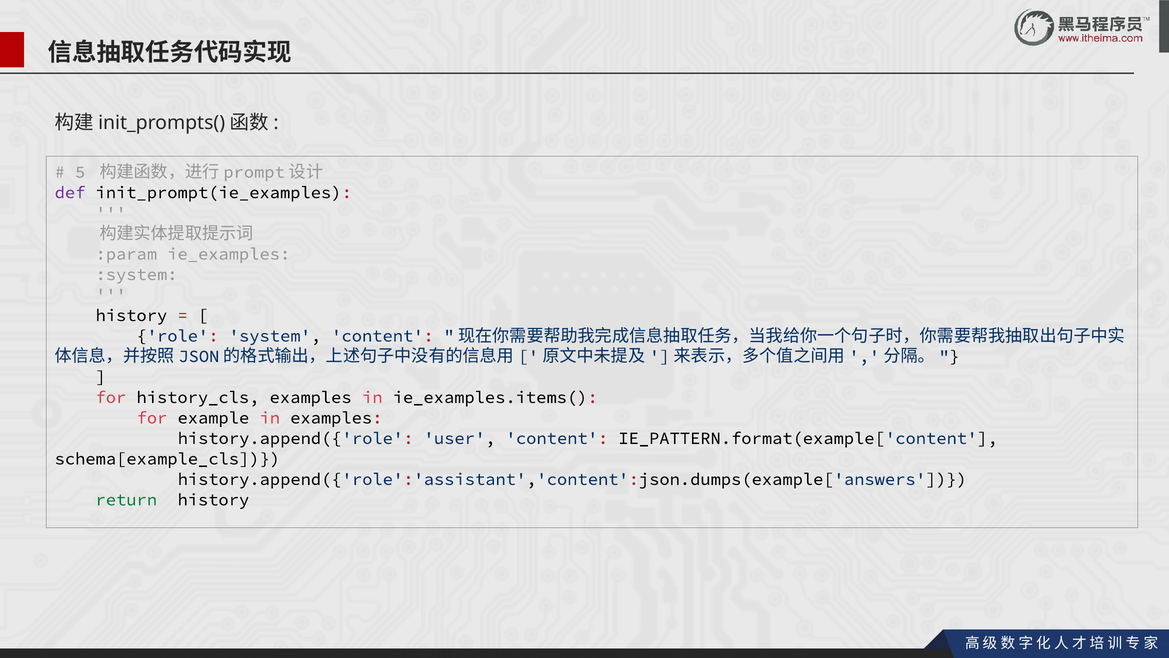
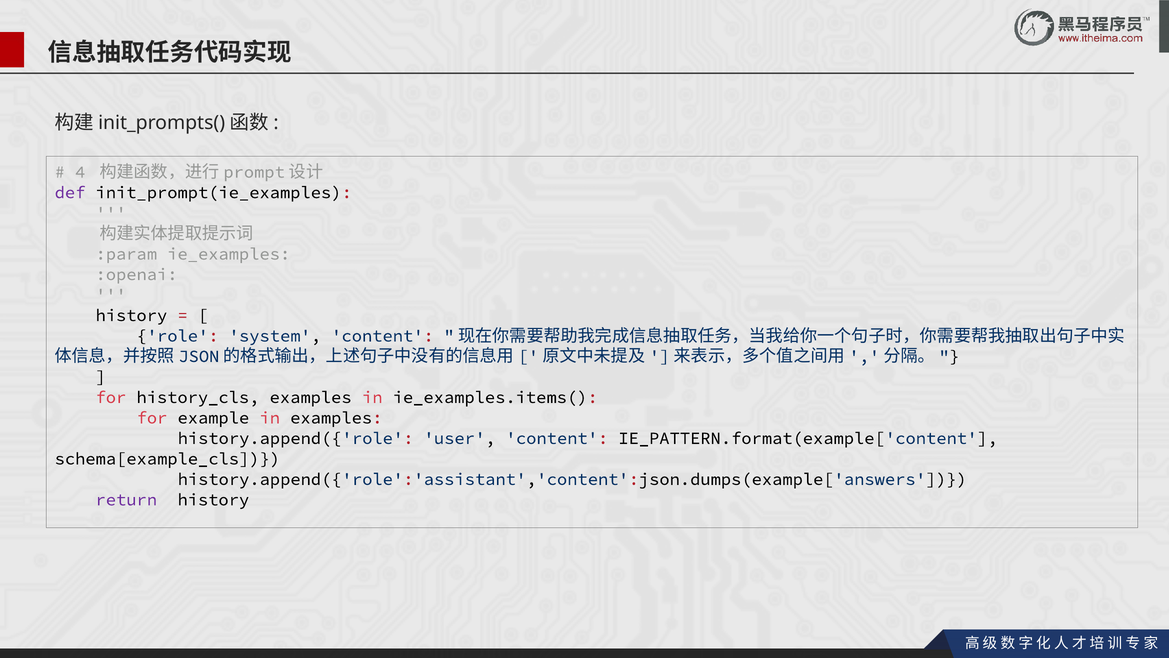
5: 5 -> 4 (80, 172)
:system: :system -> :openai (137, 274)
return colour: green -> purple (126, 499)
